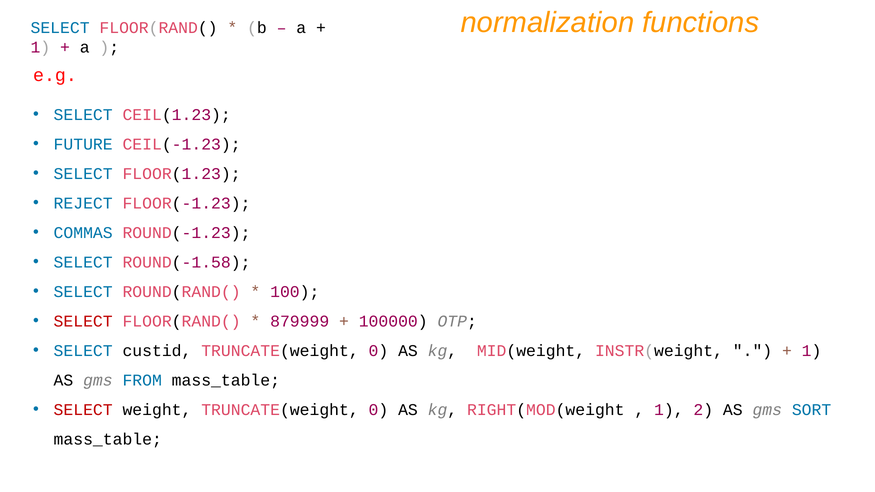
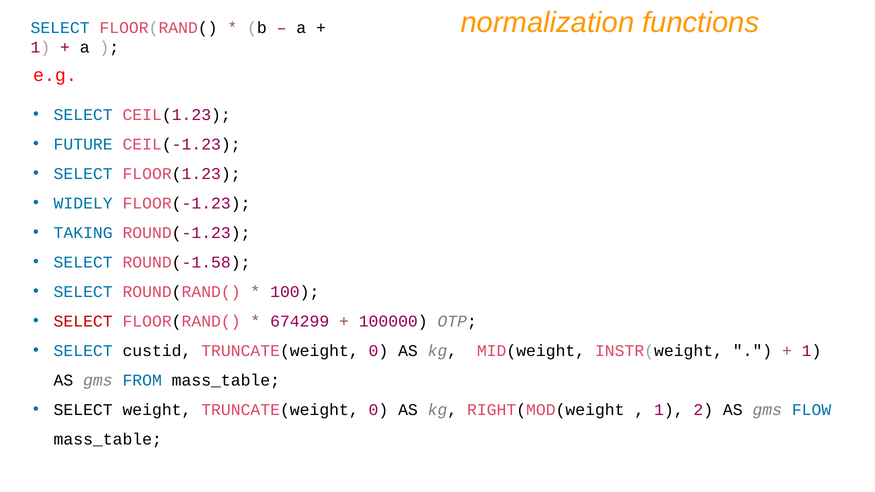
REJECT: REJECT -> WIDELY (83, 203)
COMMAS: COMMAS -> TAKING (83, 233)
879999: 879999 -> 674299 (300, 321)
SELECT colour: red -> black (83, 410)
SORT: SORT -> FLOW (812, 410)
